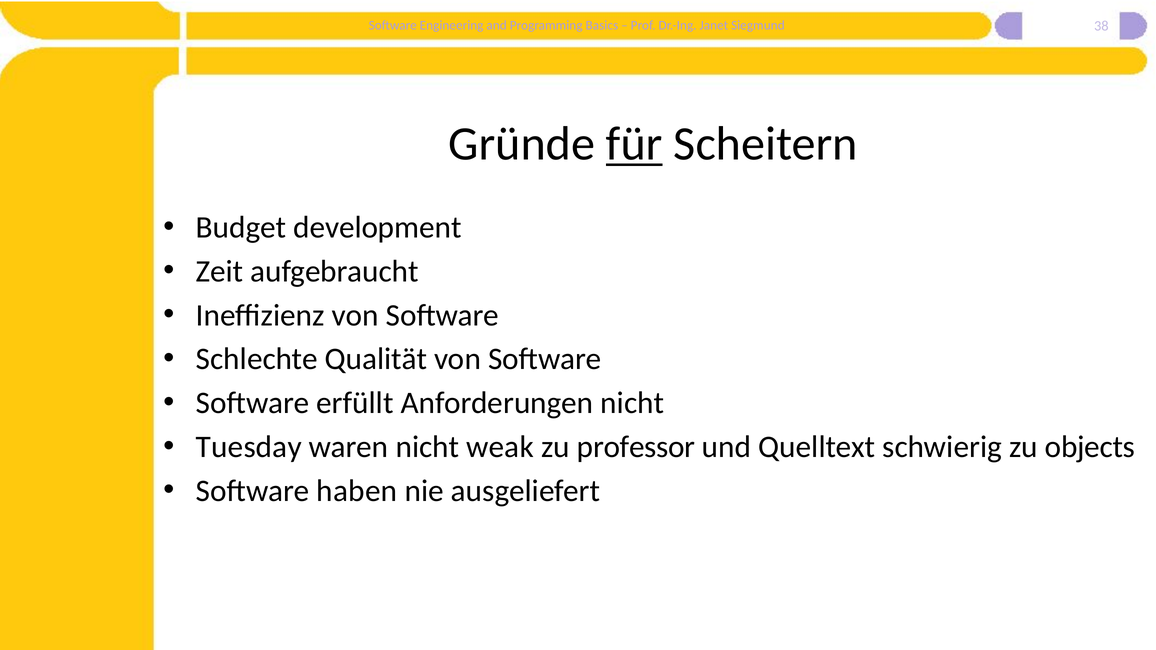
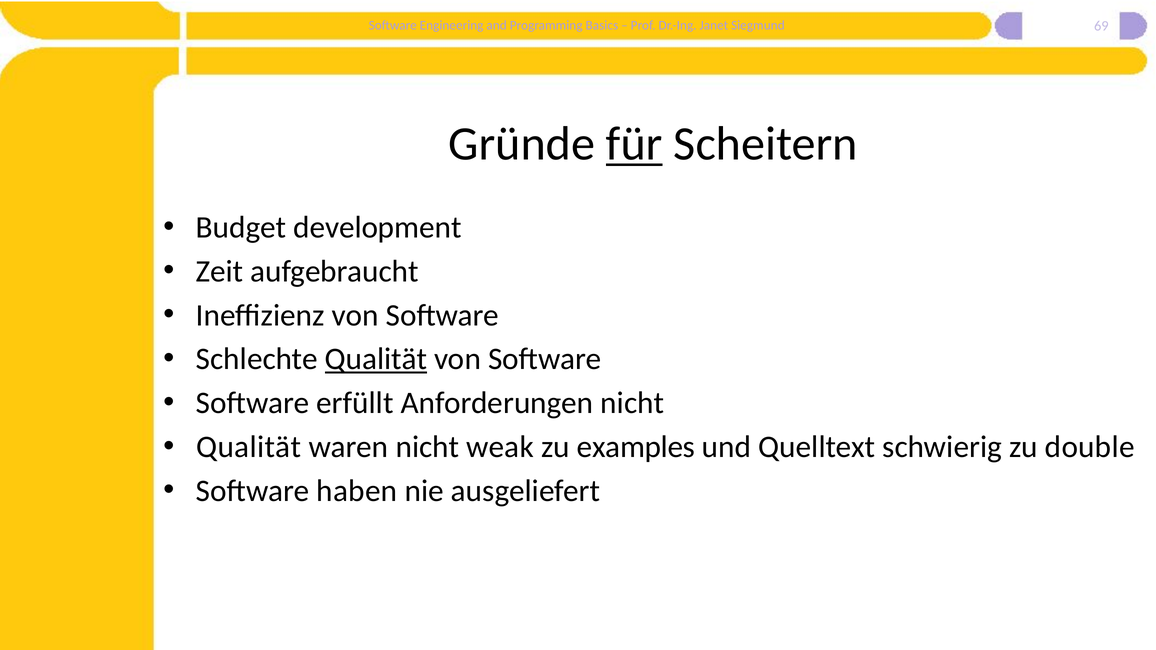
38: 38 -> 69 (1101, 26)
Qualität underline: none -> present (376, 359)
Tuesday: Tuesday -> Qualität (249, 447)
professor: professor -> examples (636, 447)
objects: objects -> double (1090, 447)
